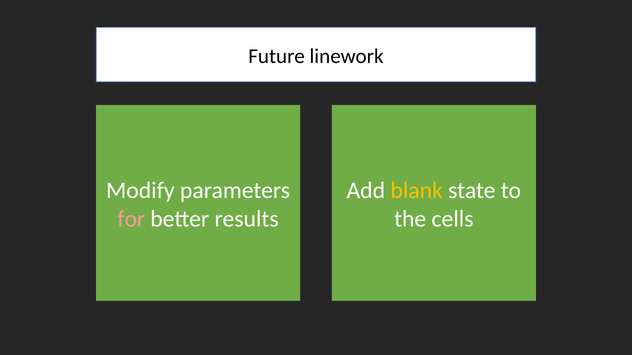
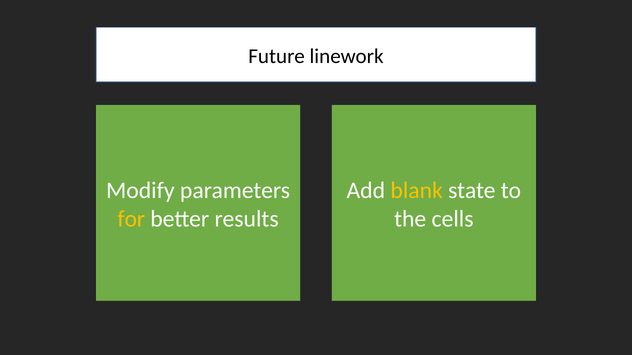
for colour: pink -> yellow (131, 219)
